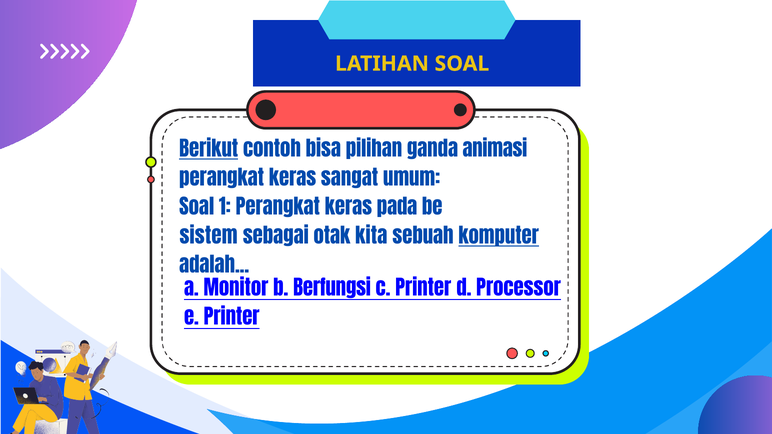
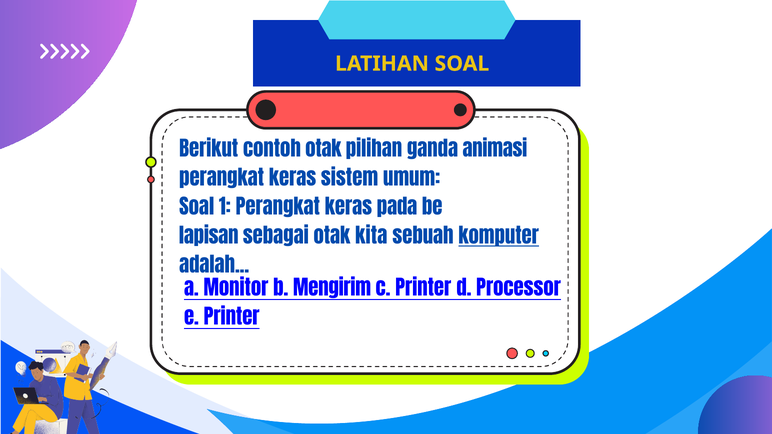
Berikut underline: present -> none (209, 150)
contoh bisa: bisa -> otak (323, 150)
sangat: sangat -> sistem (350, 179)
sistem: sistem -> lapisan (209, 237)
Berfungsi: Berfungsi -> Mengirim (332, 289)
